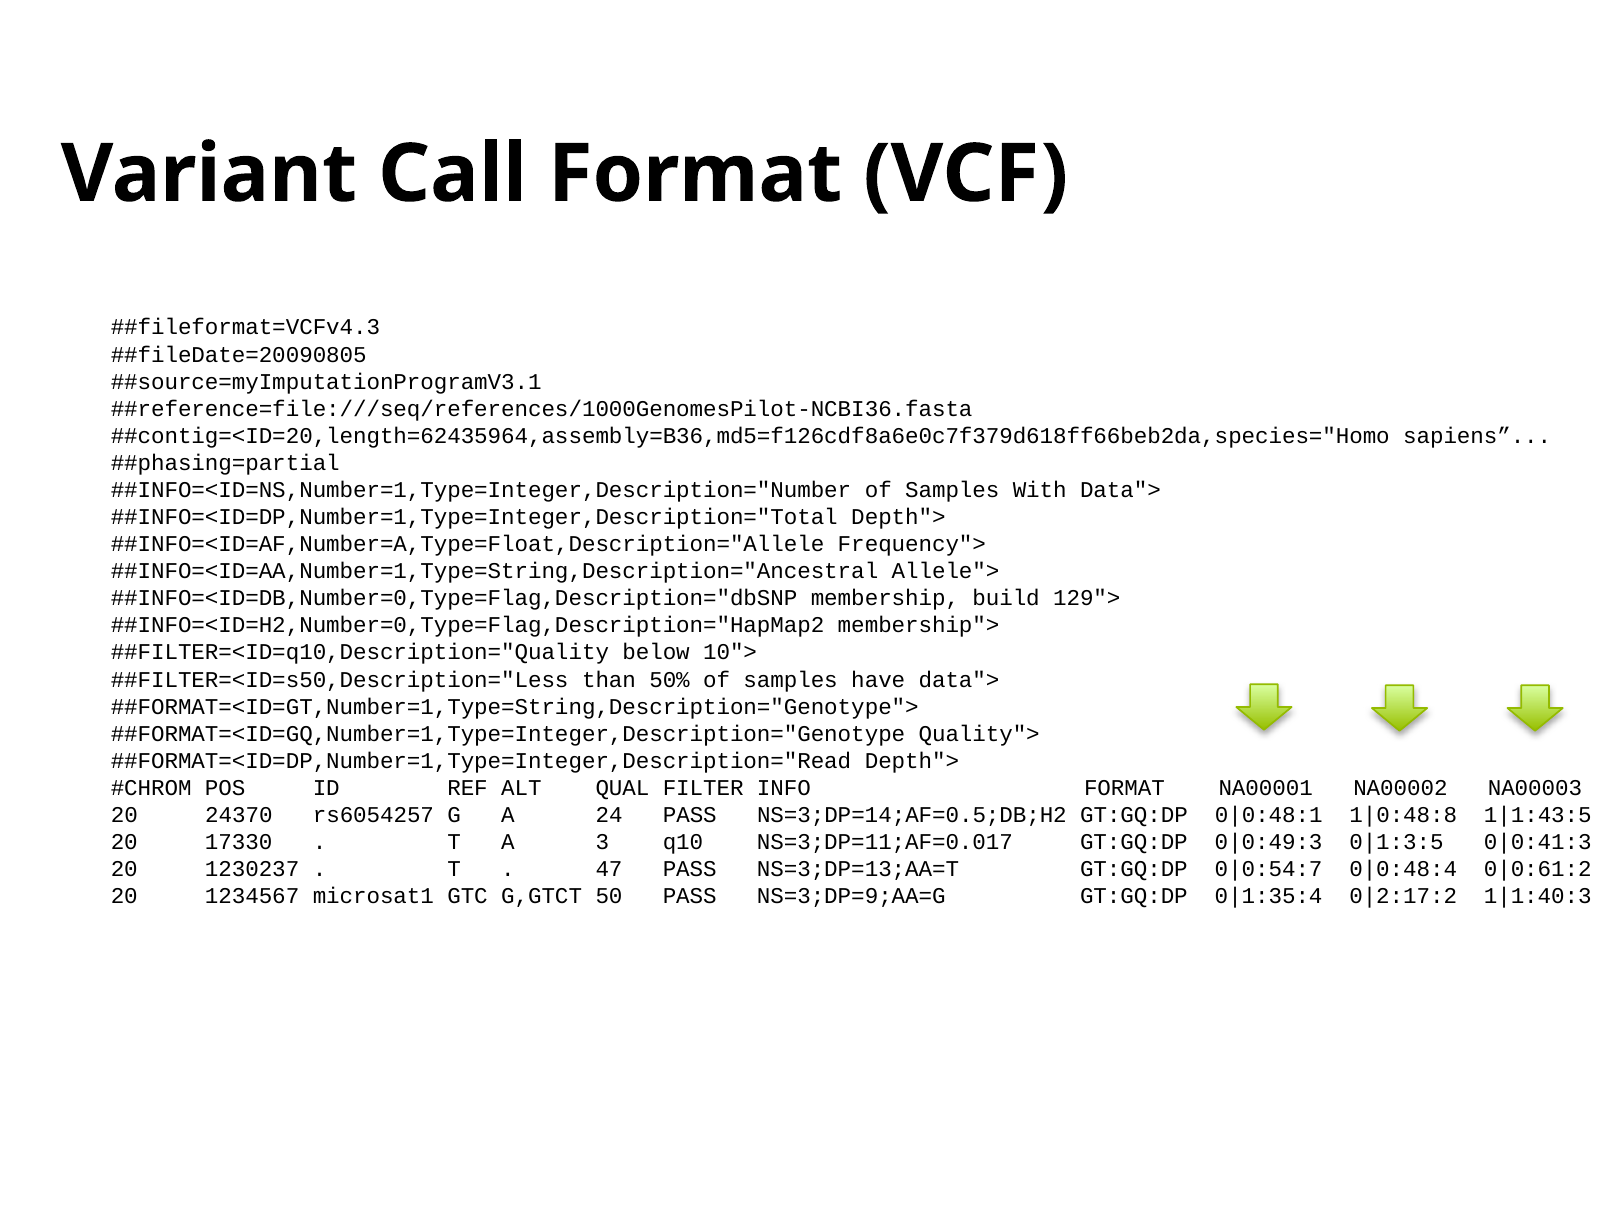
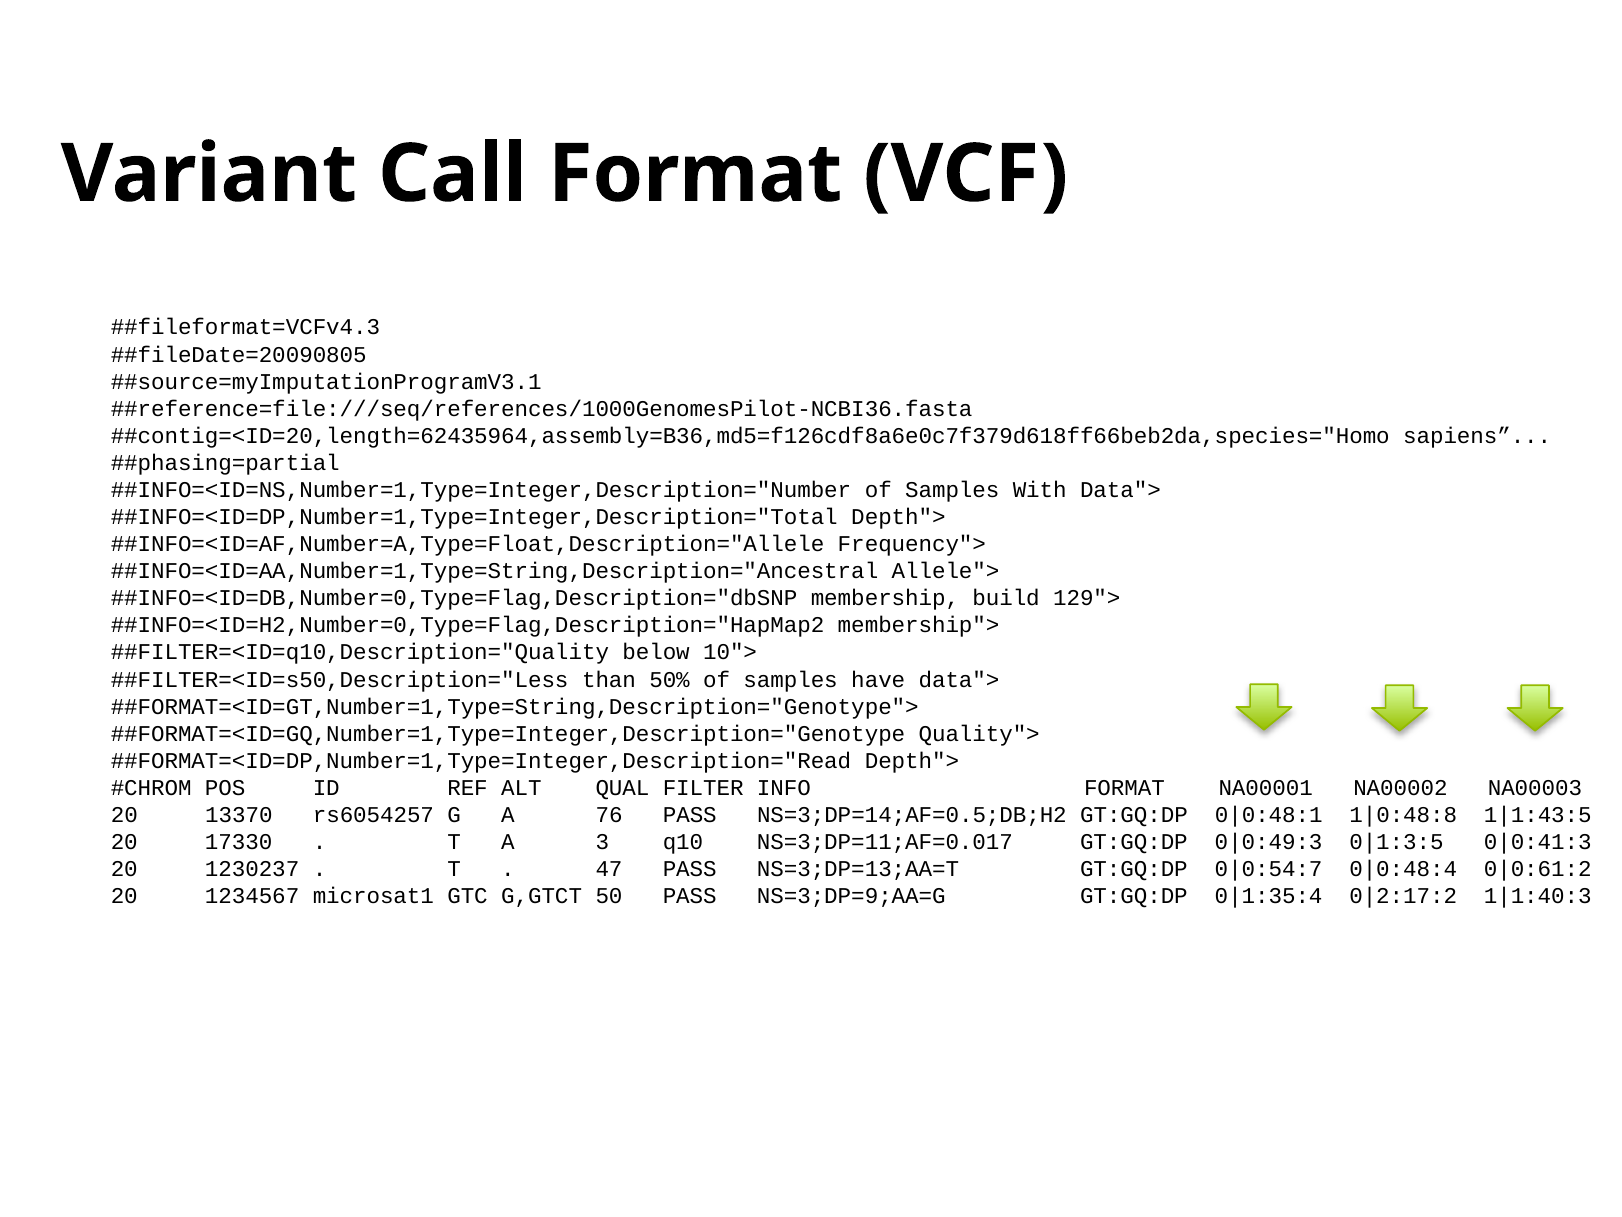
24370: 24370 -> 13370 (239, 815)
24: 24 -> 76 (609, 815)
